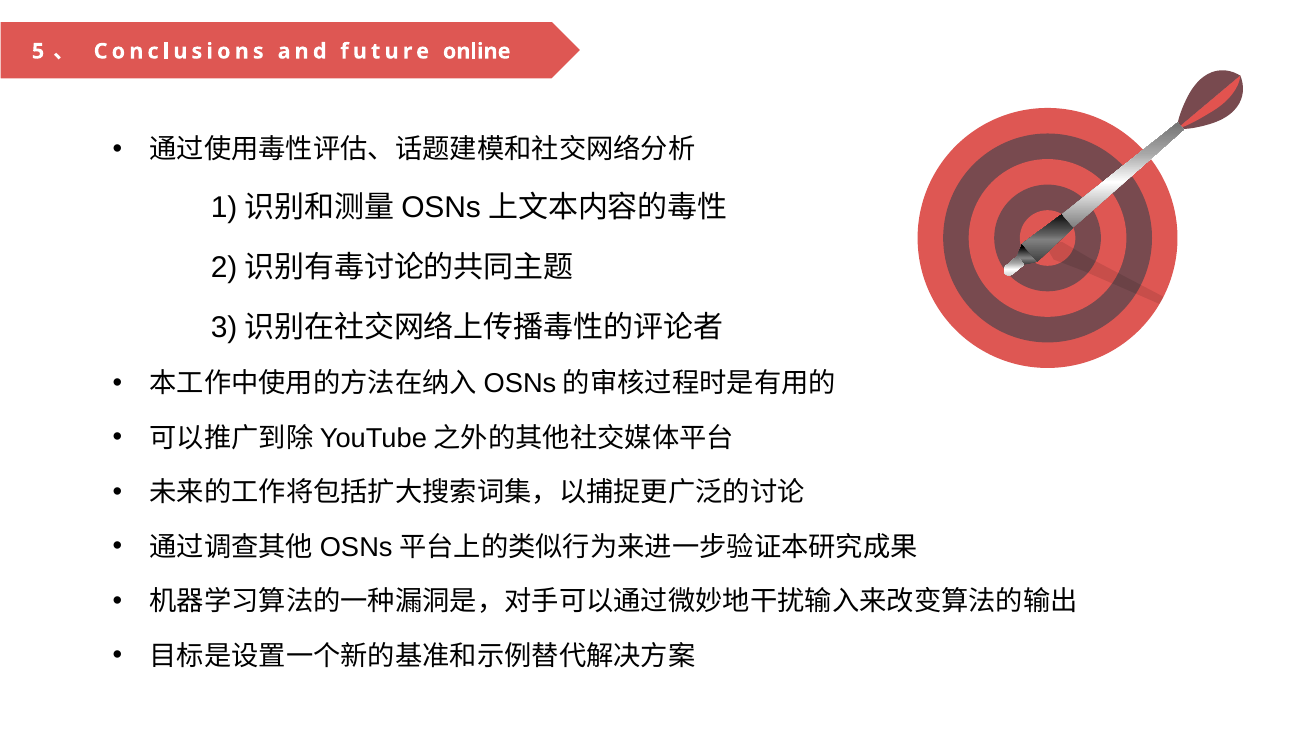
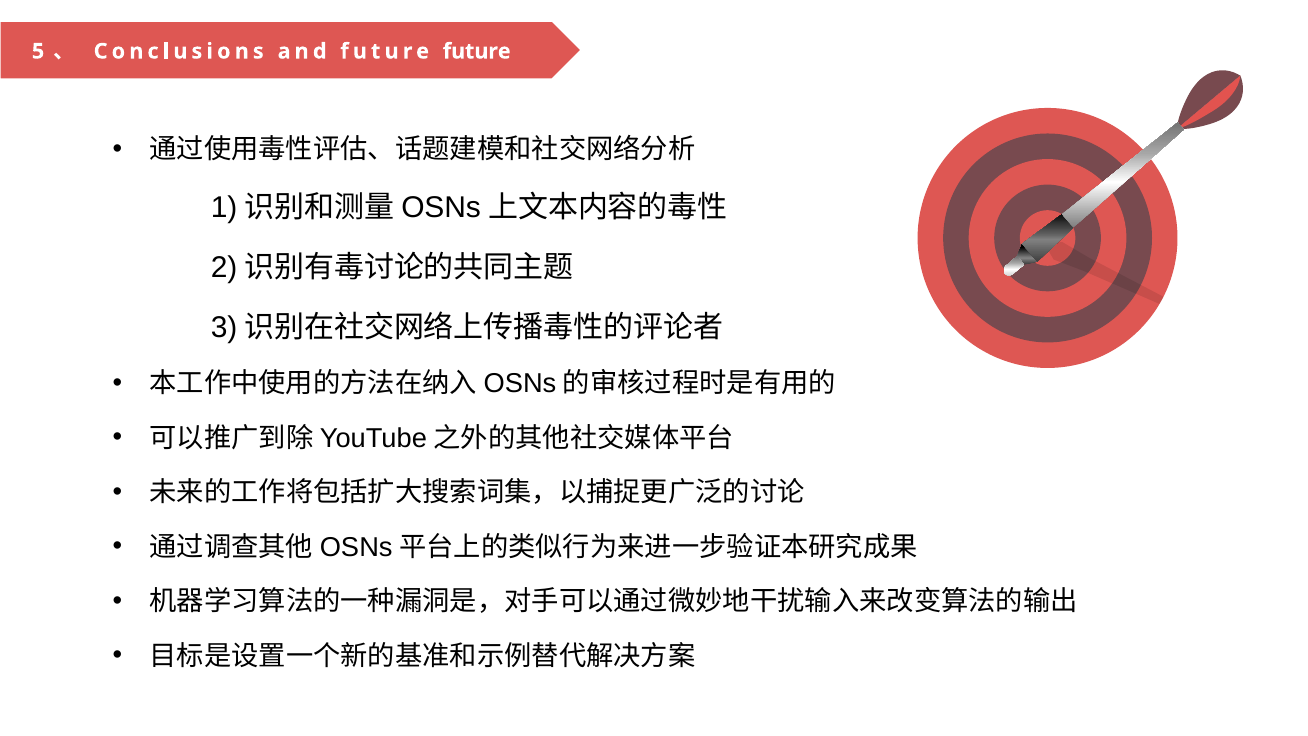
future online: online -> future (477, 51)
